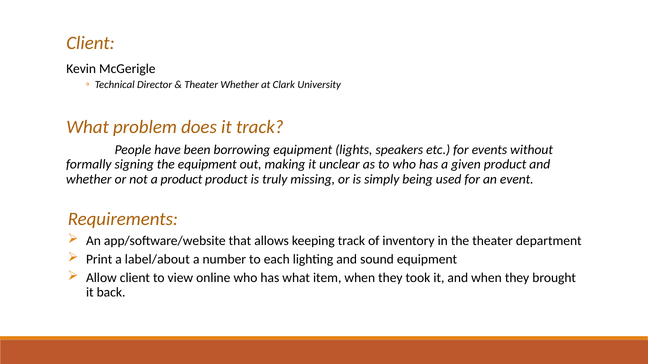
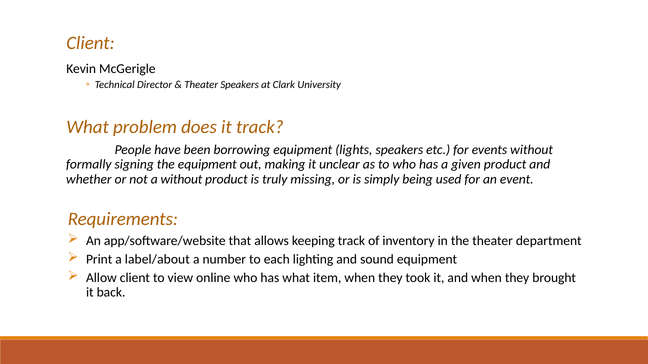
Theater Whether: Whether -> Speakers (240, 85)
a product: product -> without (181, 179)
